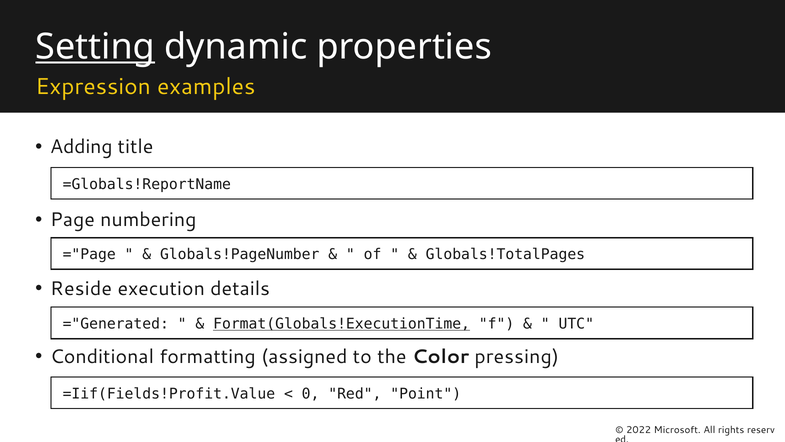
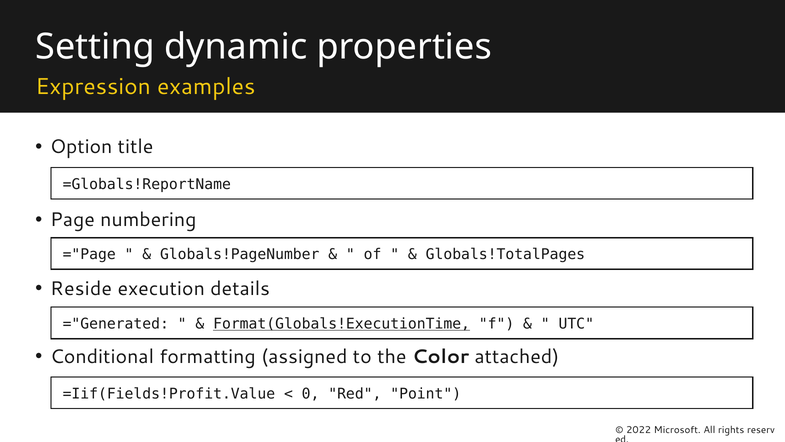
Setting underline: present -> none (95, 47)
Adding: Adding -> Option (81, 147)
pressing: pressing -> attached (517, 356)
